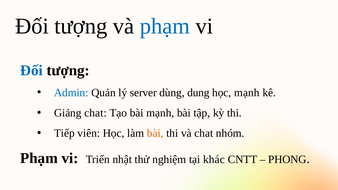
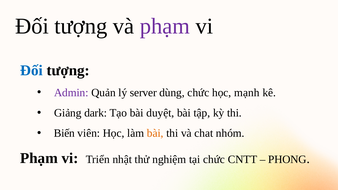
phạm colour: blue -> purple (165, 26)
Admin colour: blue -> purple (71, 93)
dùng dung: dung -> chức (198, 93)
Giảng chat: chat -> dark (96, 113)
bài mạnh: mạnh -> duyệt (160, 113)
Tiếp: Tiếp -> Biến (64, 133)
tại khác: khác -> chức (214, 160)
